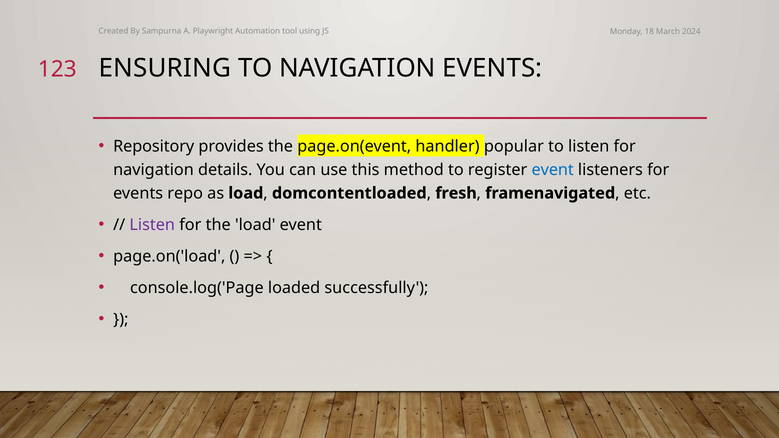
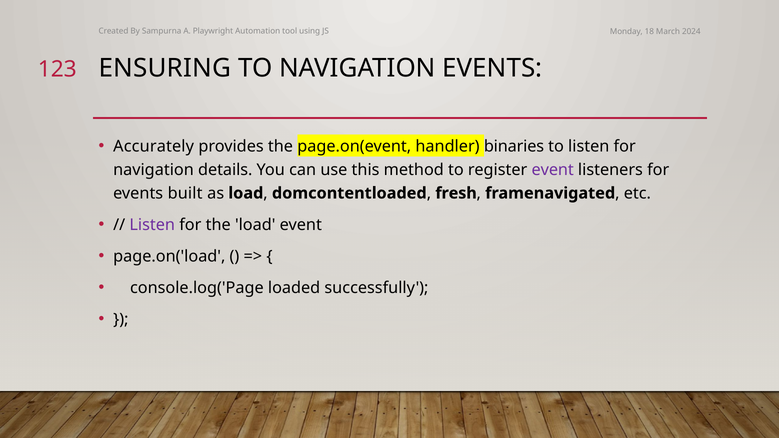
Repository: Repository -> Accurately (154, 146)
popular: popular -> binaries (514, 146)
event colour: blue -> purple (553, 170)
repo: repo -> built (185, 193)
